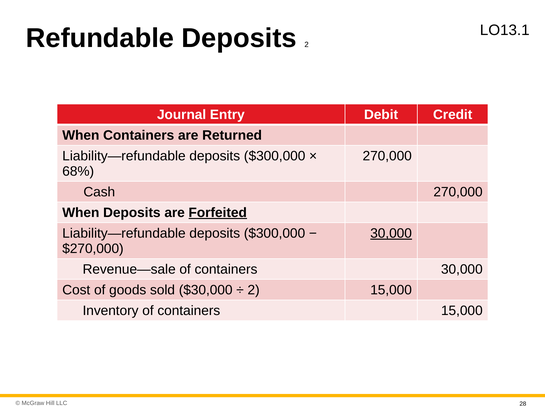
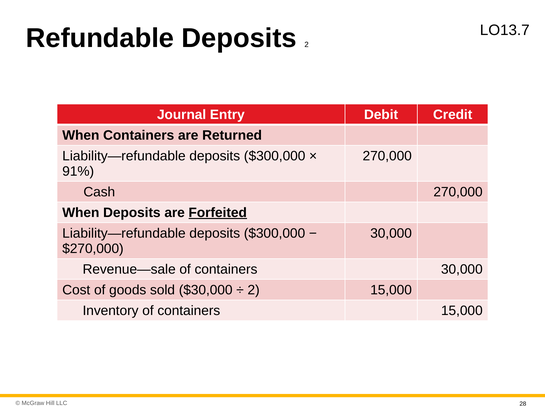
O13.1: O13.1 -> O13.7 (509, 30)
68%: 68% -> 91% (78, 172)
30,000 underline: present -> none (391, 234)
